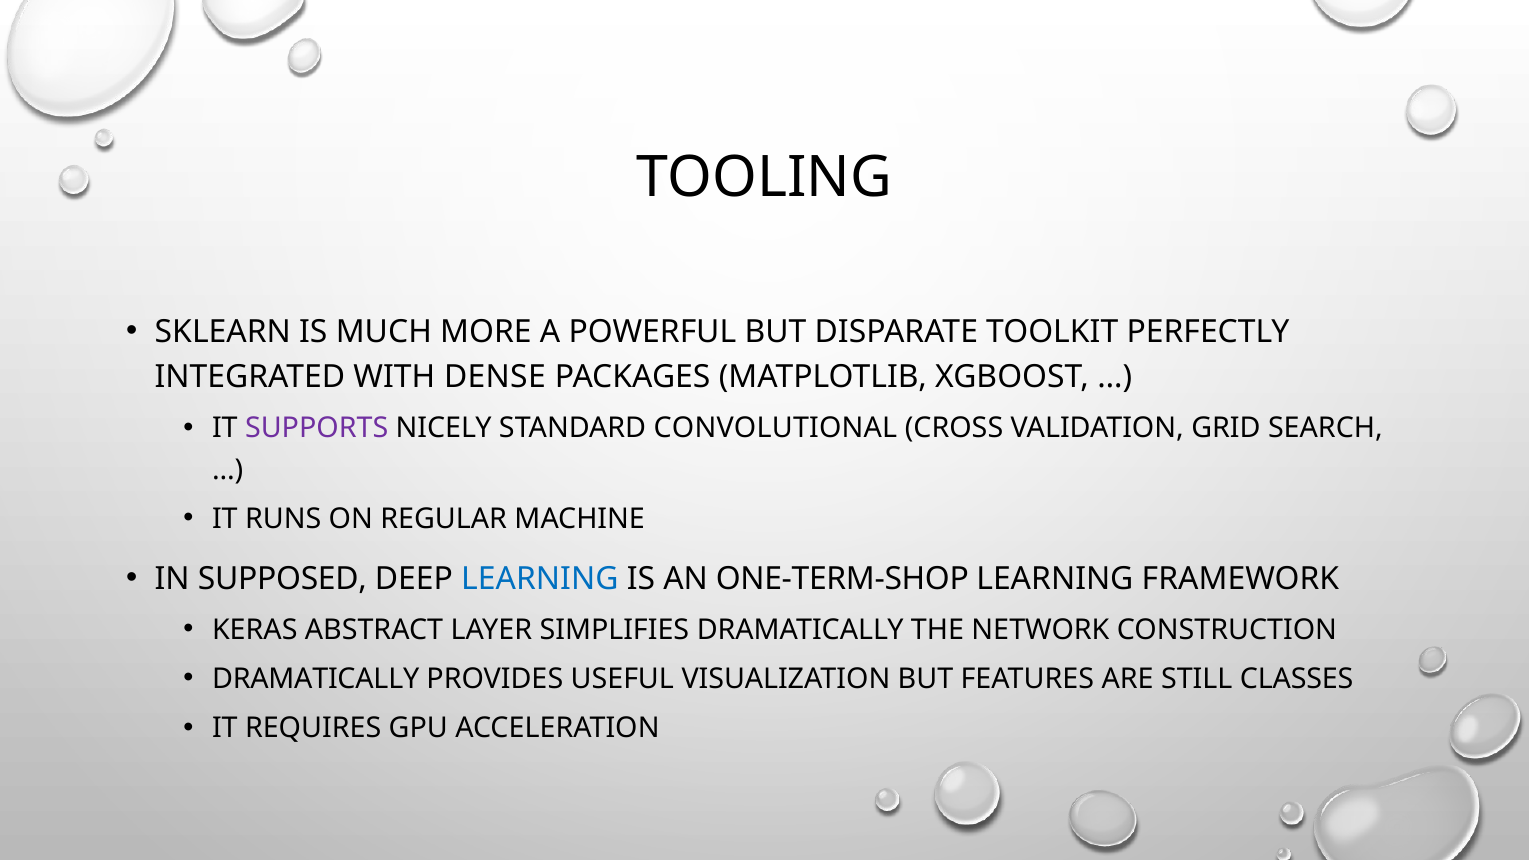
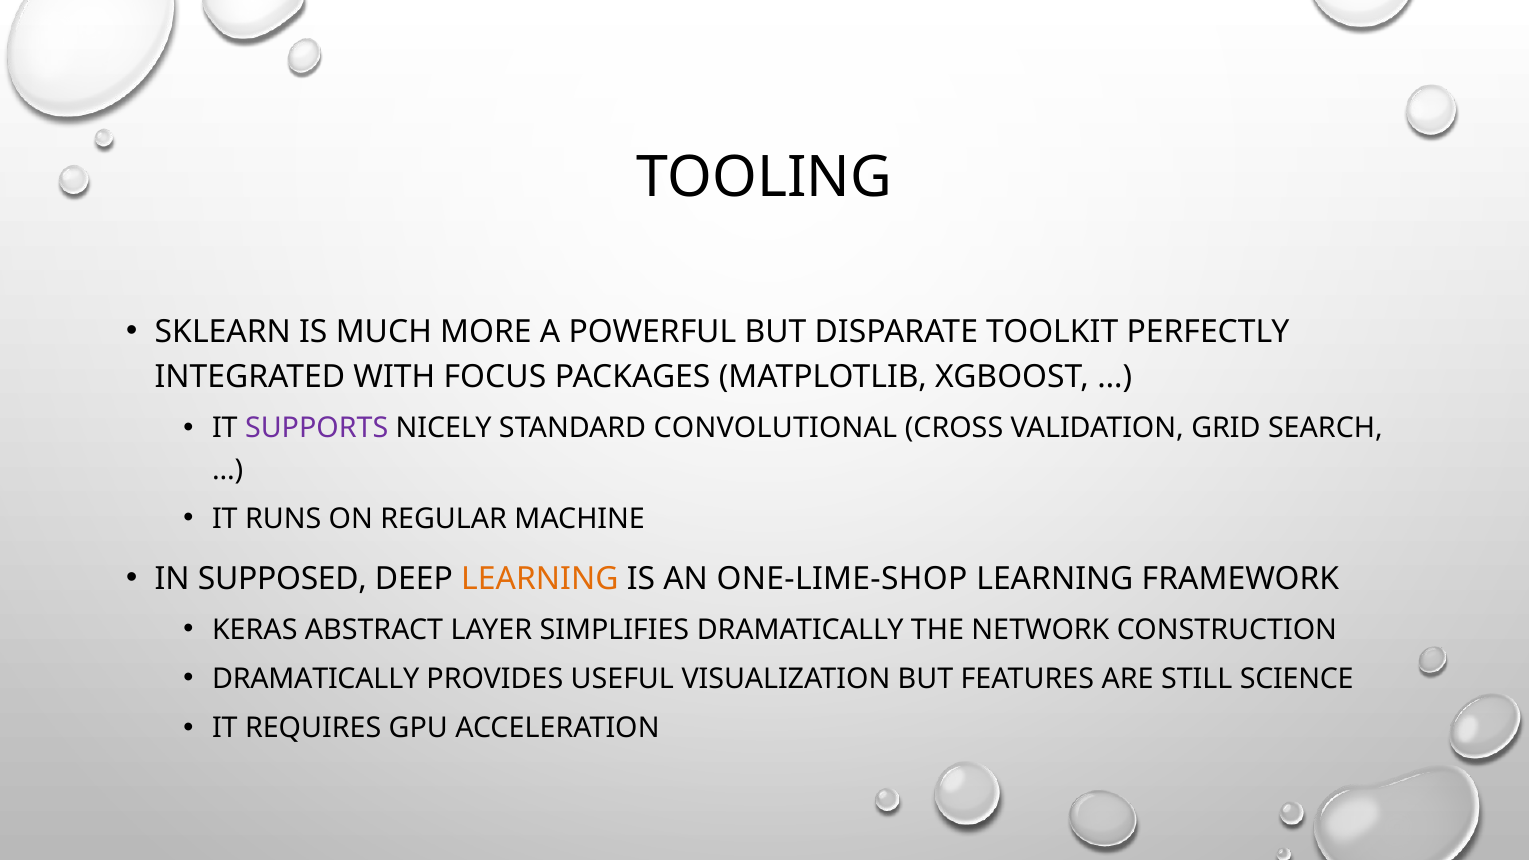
DENSE: DENSE -> FOCUS (495, 377)
LEARNING colour: blue -> orange (540, 579)
ONE-TERM-SHOP: ONE-TERM-SHOP -> ONE-LIME-SHOP (842, 579)
CLASSES: CLASSES -> SCIENCE (1297, 679)
